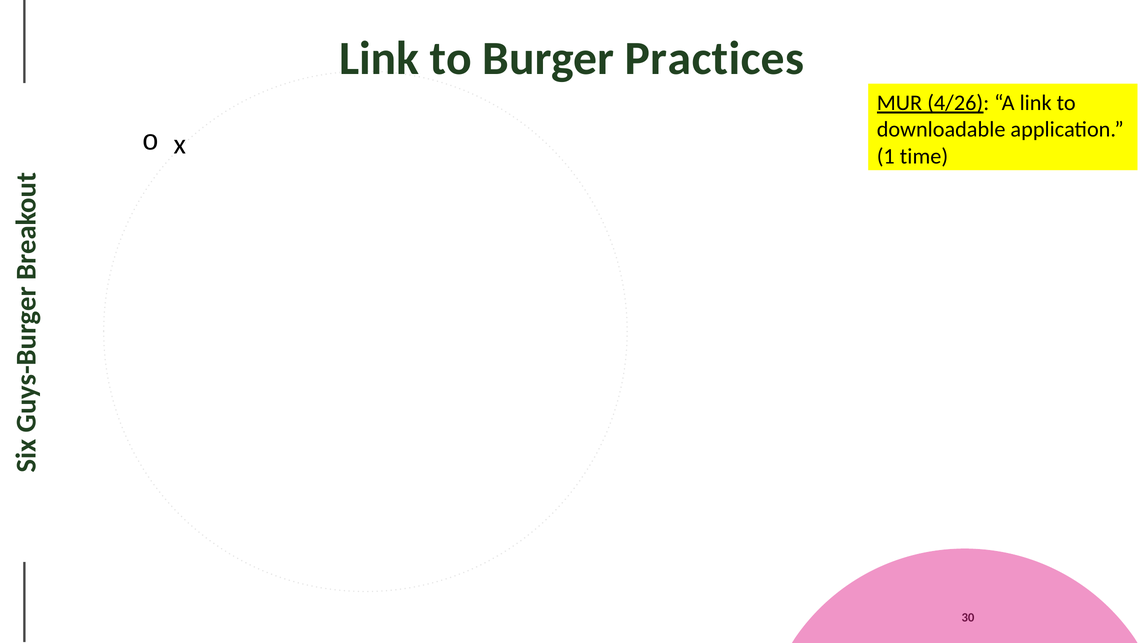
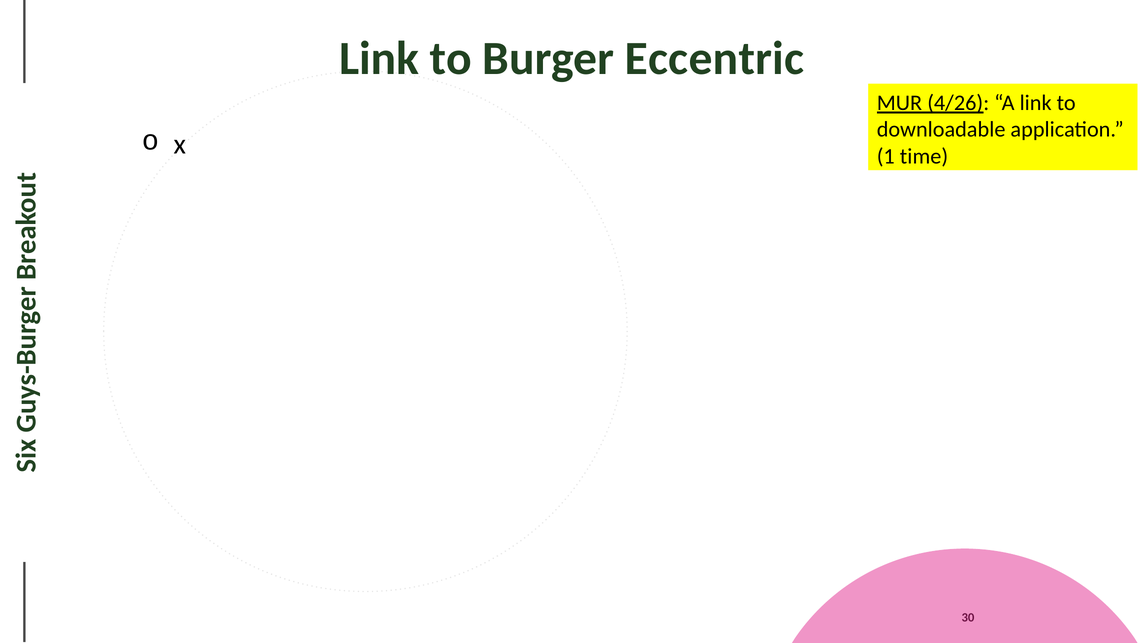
Practices: Practices -> Eccentric (715, 58)
